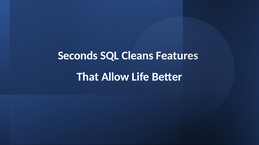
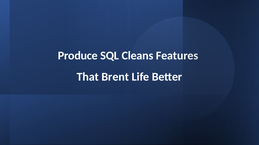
Seconds: Seconds -> Produce (78, 56)
Allow: Allow -> Brent (115, 77)
